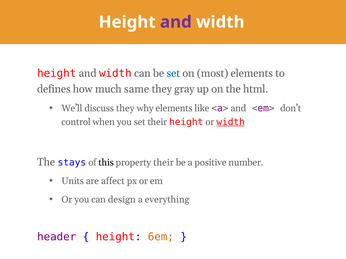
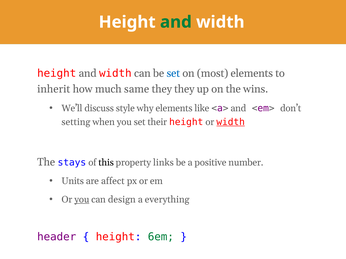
and colour: purple -> green (176, 22)
defines: defines -> inherit (54, 89)
they gray: gray -> they (184, 89)
html: html -> wins (256, 89)
discuss they: they -> style (125, 108)
control: control -> setting (76, 122)
property their: their -> links (163, 163)
you underline: none -> present (82, 200)
6em colour: orange -> green (161, 237)
